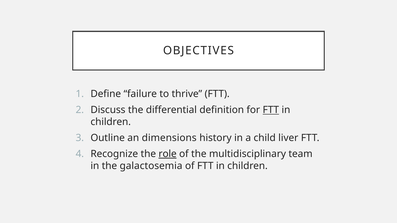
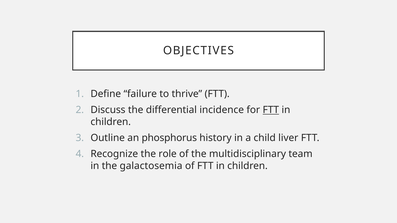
definition: definition -> incidence (222, 110)
dimensions: dimensions -> phosphorus (169, 138)
role underline: present -> none (168, 154)
